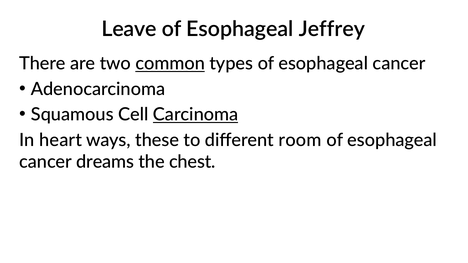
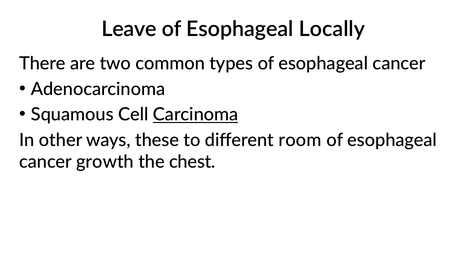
Jeffrey: Jeffrey -> Locally (332, 29)
common underline: present -> none (170, 64)
heart: heart -> other (61, 140)
dreams: dreams -> growth (105, 162)
